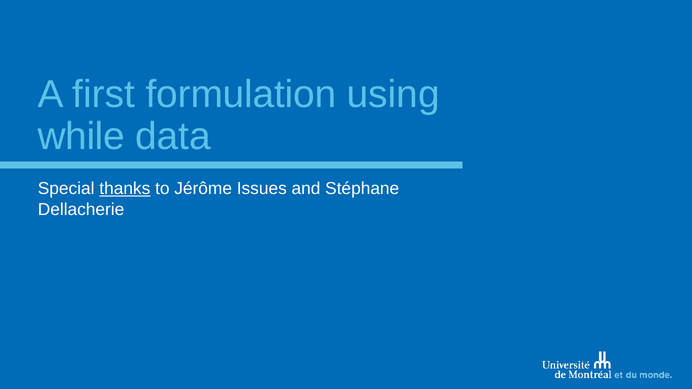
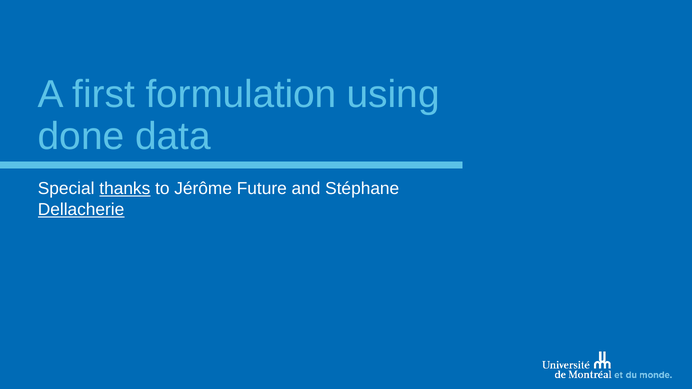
while: while -> done (81, 137)
Issues: Issues -> Future (262, 189)
Dellacherie underline: none -> present (81, 210)
